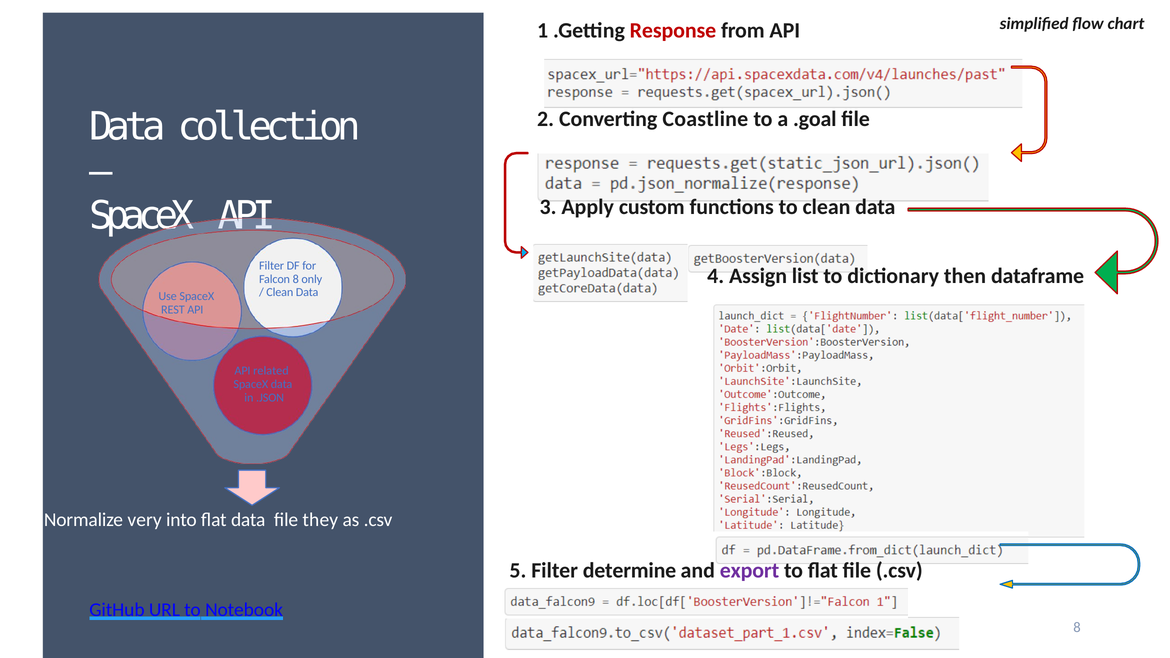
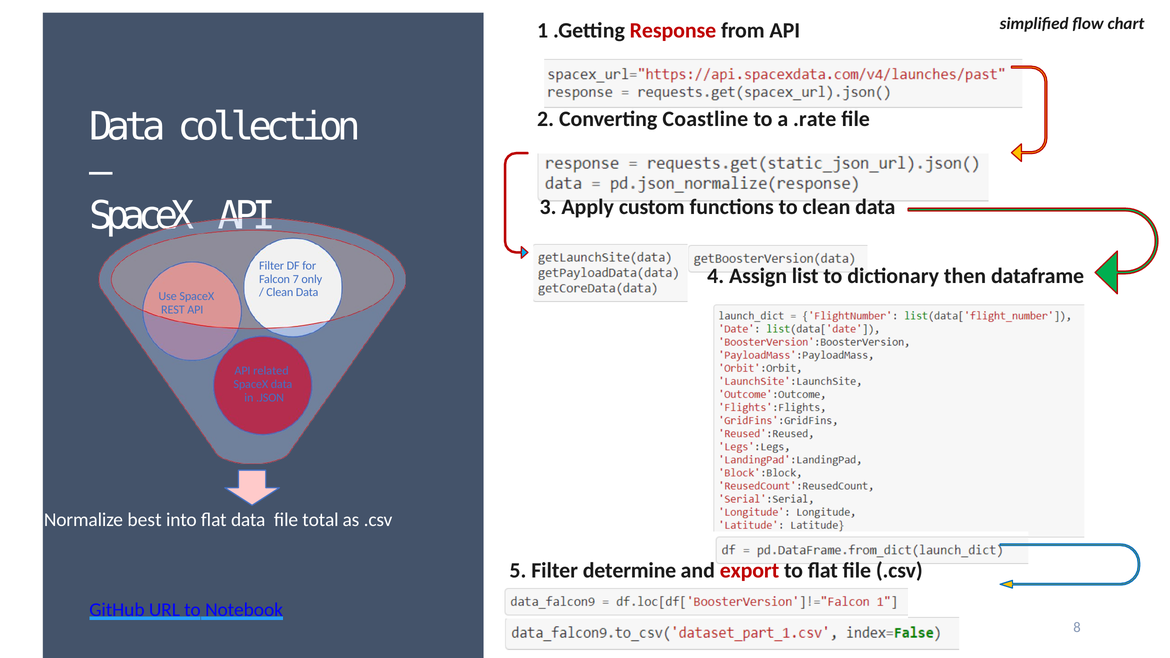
.goal: .goal -> .rate (815, 119)
Falcon 8: 8 -> 7 (296, 279)
very: very -> best (145, 520)
they: they -> total (320, 520)
export colour: purple -> red (750, 570)
